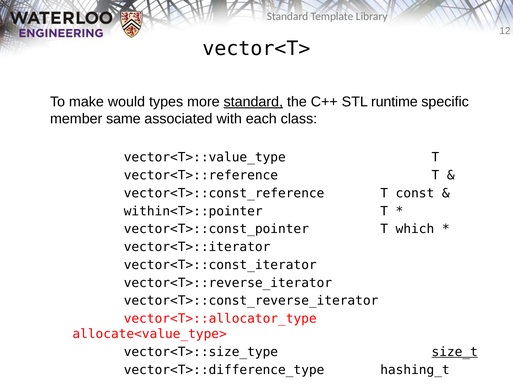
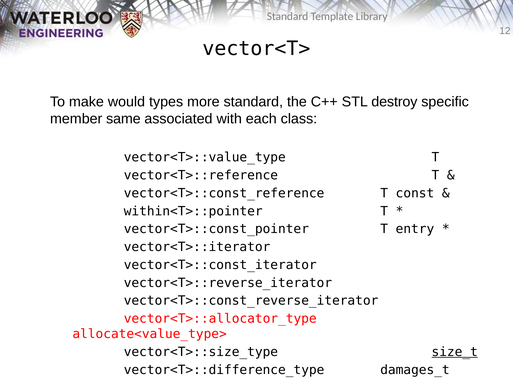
standard underline: present -> none (253, 102)
runtime: runtime -> destroy (394, 102)
which: which -> entry (415, 229)
hashing_t: hashing_t -> damages_t (415, 371)
